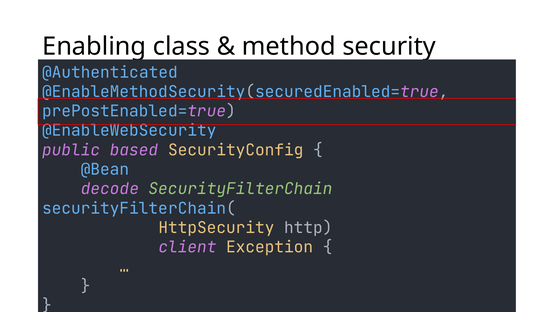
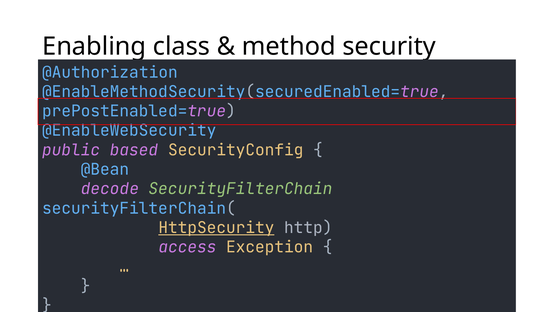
@Authenticated: @Authenticated -> @Authorization (110, 72)
HttpSecurity underline: none -> present (216, 227)
client: client -> access (187, 247)
